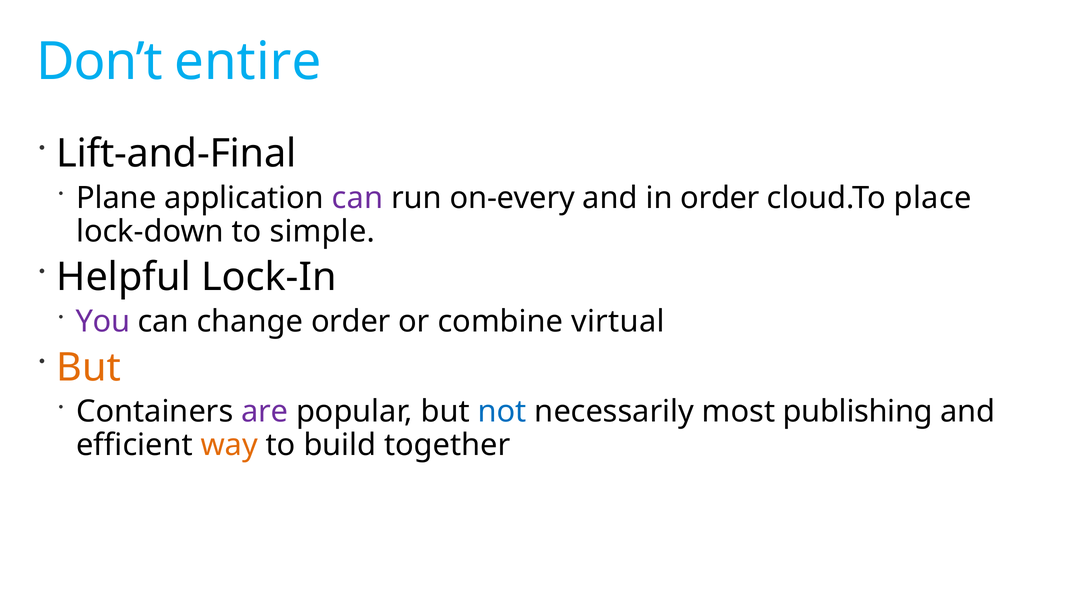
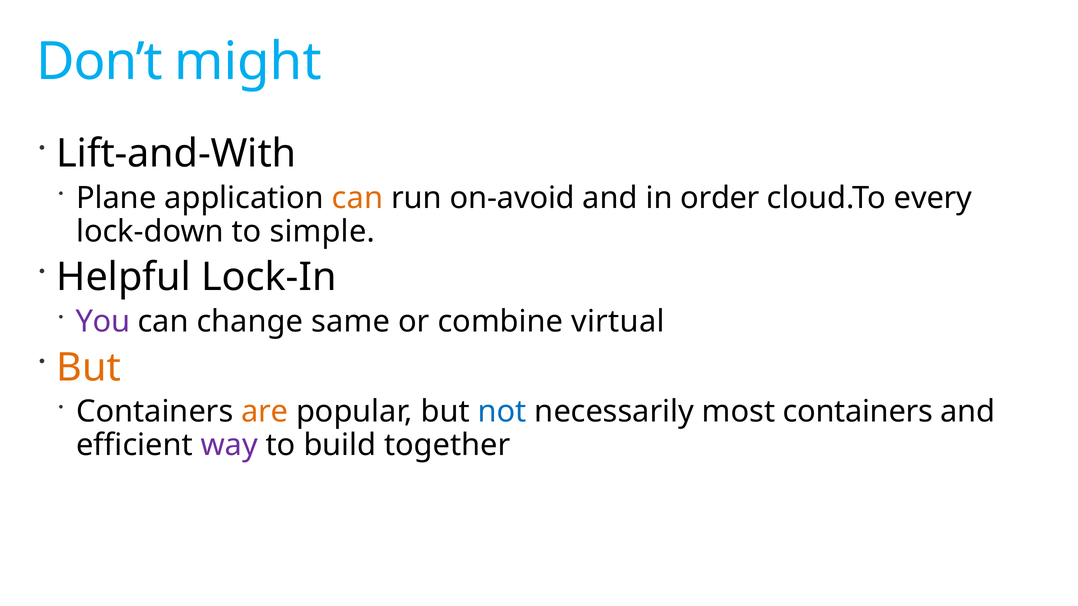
entire: entire -> might (248, 62)
Lift-and-Final: Lift-and-Final -> Lift-and-With (176, 154)
can colour: purple -> orange (358, 198)
on-every: on-every -> on-avoid (512, 198)
place: place -> every (933, 198)
change order: order -> same (351, 322)
are colour: purple -> orange (265, 412)
most publishing: publishing -> containers (858, 412)
way colour: orange -> purple (229, 445)
